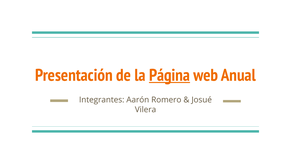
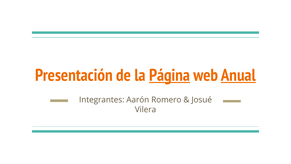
Anual underline: none -> present (238, 75)
